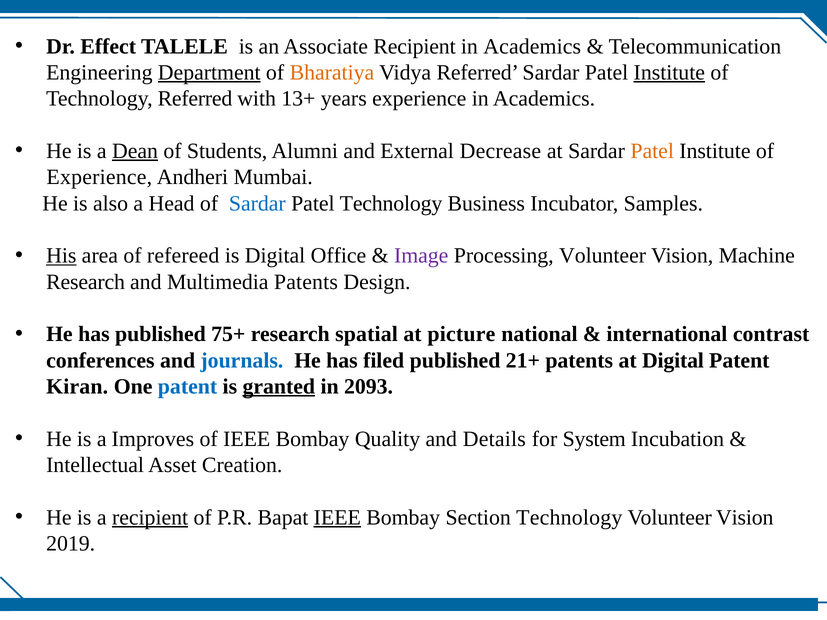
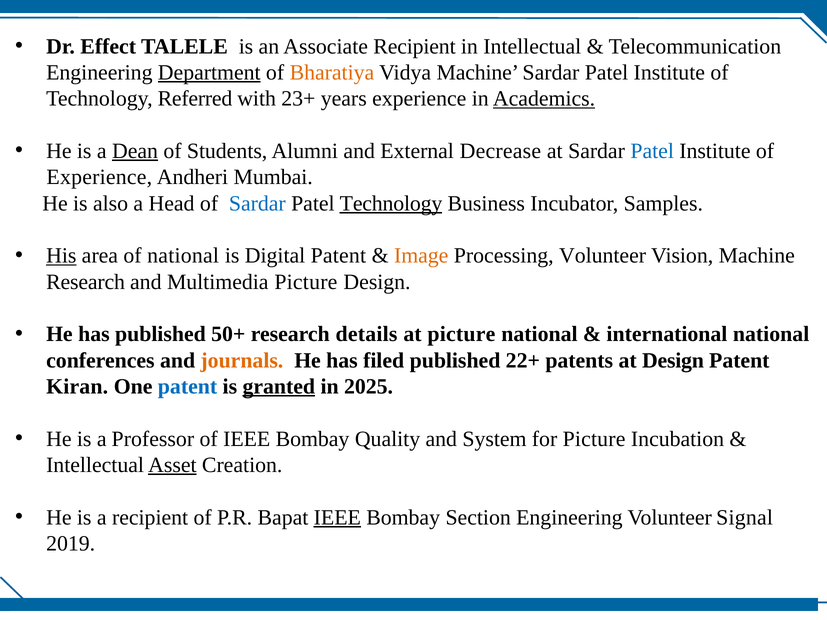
Academics: Academics -> Intellectual (532, 46)
Vidya Referred: Referred -> Machine (478, 73)
Institute underline: present -> none (669, 73)
13+: 13+ -> 23+ (298, 99)
Academics underline: none -> present (544, 99)
Patel colour: orange -> blue (652, 151)
Technology underline: none -> present (391, 203)
of refereed: refereed -> national (183, 256)
Digital Office: Office -> Patent (338, 256)
Image colour: purple -> orange (421, 256)
Multimedia Patents: Patents -> Picture (306, 282)
75+: 75+ -> 50+ (228, 334)
spatial: spatial -> details (366, 334)
international contrast: contrast -> national (771, 334)
journals colour: blue -> orange (242, 360)
21+: 21+ -> 22+ (523, 360)
at Digital: Digital -> Design (673, 360)
2093: 2093 -> 2025 (369, 387)
Improves: Improves -> Professor (153, 439)
Details: Details -> System (494, 439)
for System: System -> Picture (594, 439)
Asset underline: none -> present (172, 465)
recipient underline: present -> none (150, 518)
Section Technology: Technology -> Engineering (569, 518)
Vision: Vision -> Signal (745, 518)
